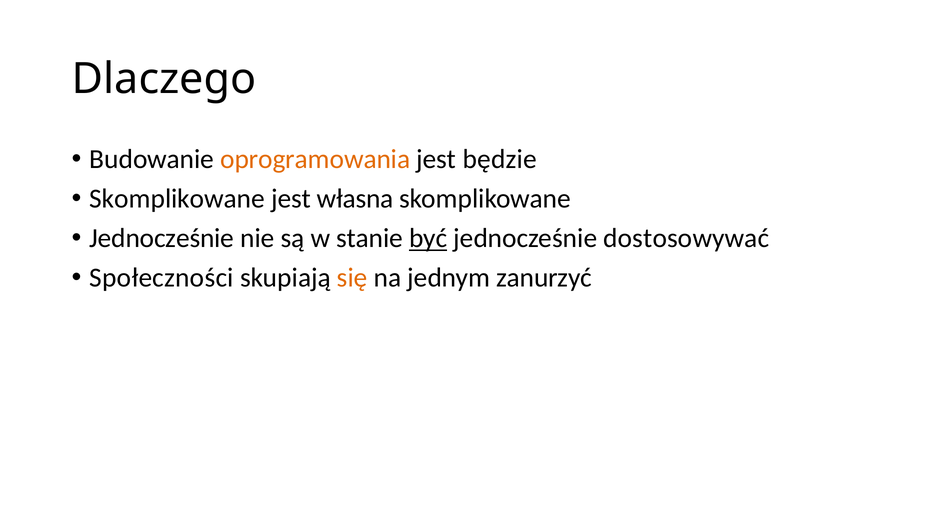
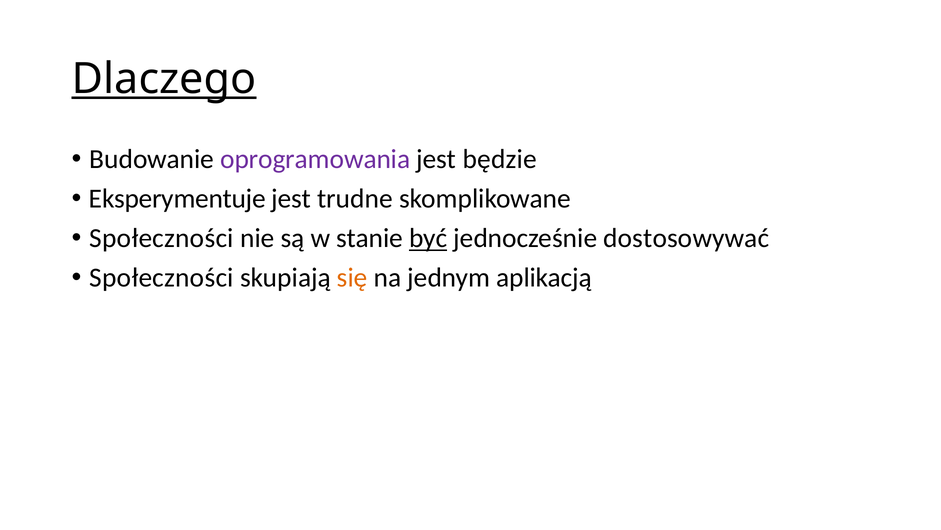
Dlaczego underline: none -> present (164, 79)
oprogramowania colour: orange -> purple (315, 159)
Skomplikowane: Skomplikowane -> Eksperymentuje (177, 199)
własna: własna -> trudne (355, 199)
Jednocześnie: Jednocześnie -> Społeczności (162, 238)
zanurzyć: zanurzyć -> aplikacją (544, 277)
